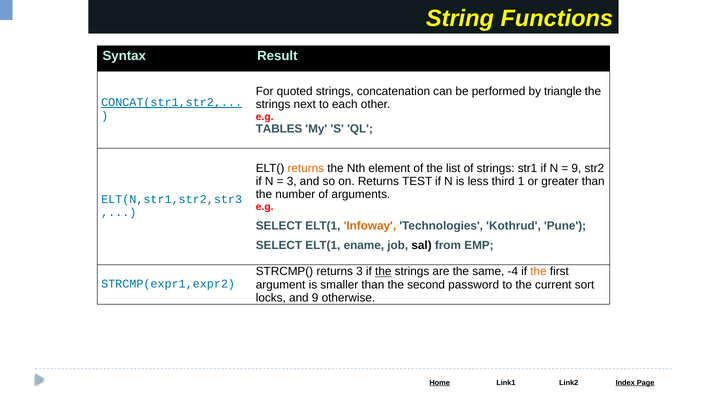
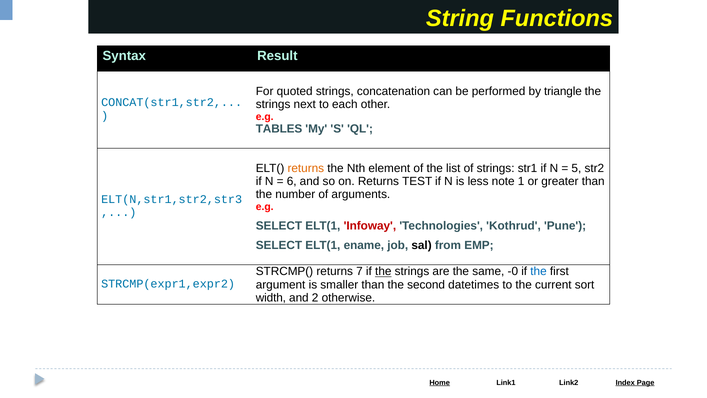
CONCAT(str1,str2 underline: present -> none (172, 102)
9: 9 -> 5 (576, 168)
3: 3 -> 6 (292, 181)
third: third -> note (503, 181)
Infoway colour: orange -> red (370, 226)
returns 3: 3 -> 7 (359, 271)
-4: -4 -> -0 (513, 271)
the colour: orange -> blue (539, 271)
password: password -> datetimes (474, 284)
locks: locks -> width (271, 298)
and 9: 9 -> 2 (315, 298)
